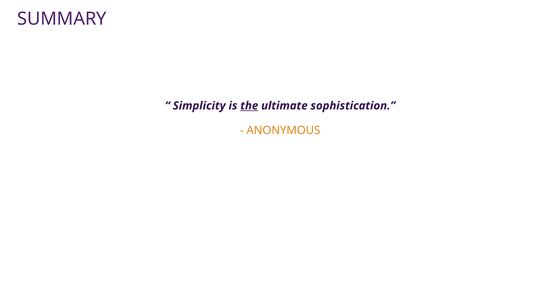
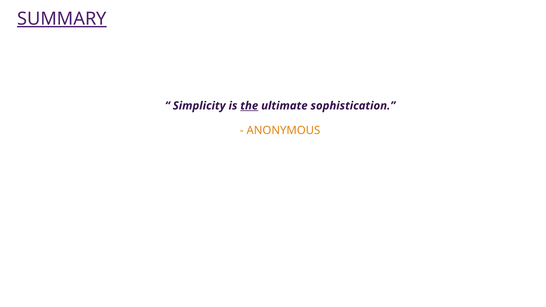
SUMMARY underline: none -> present (62, 19)
